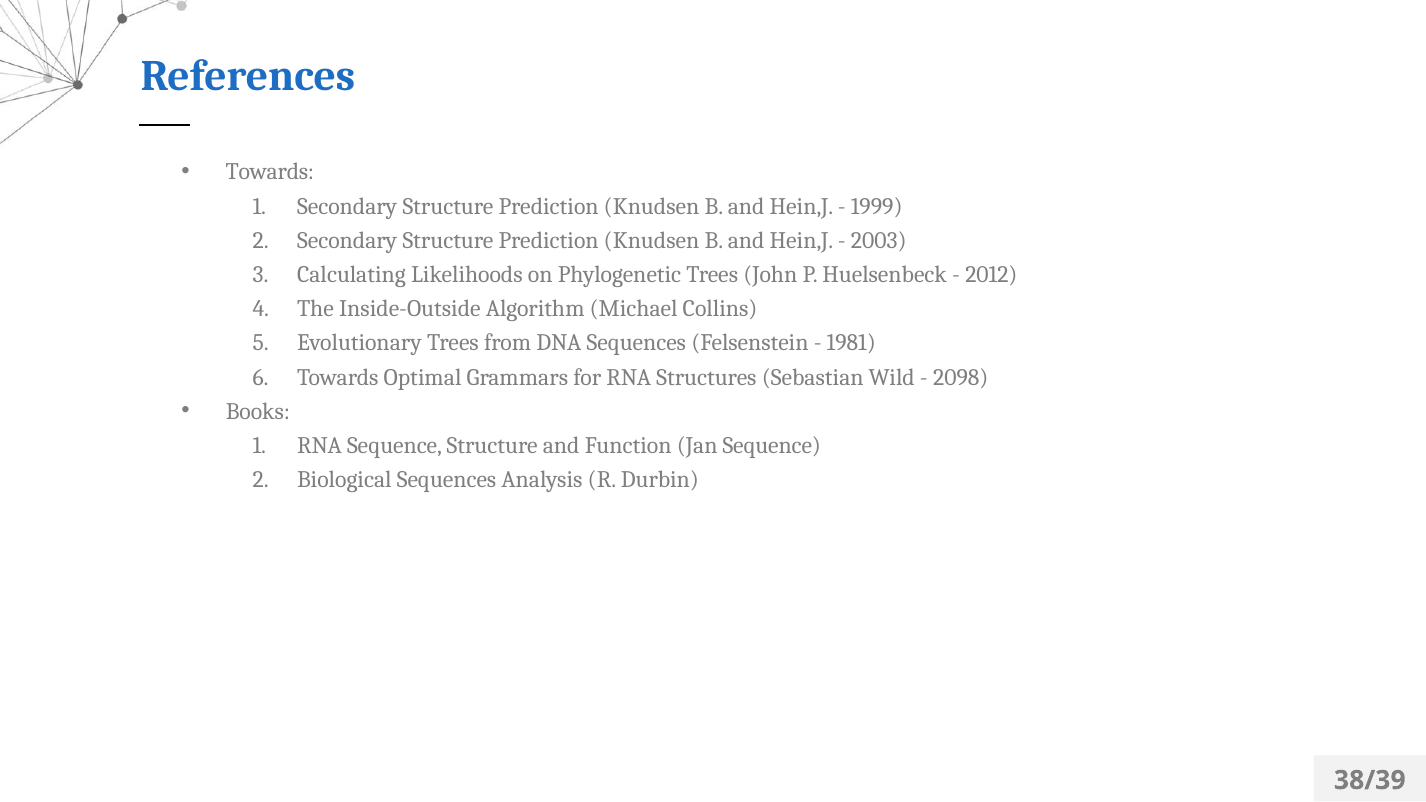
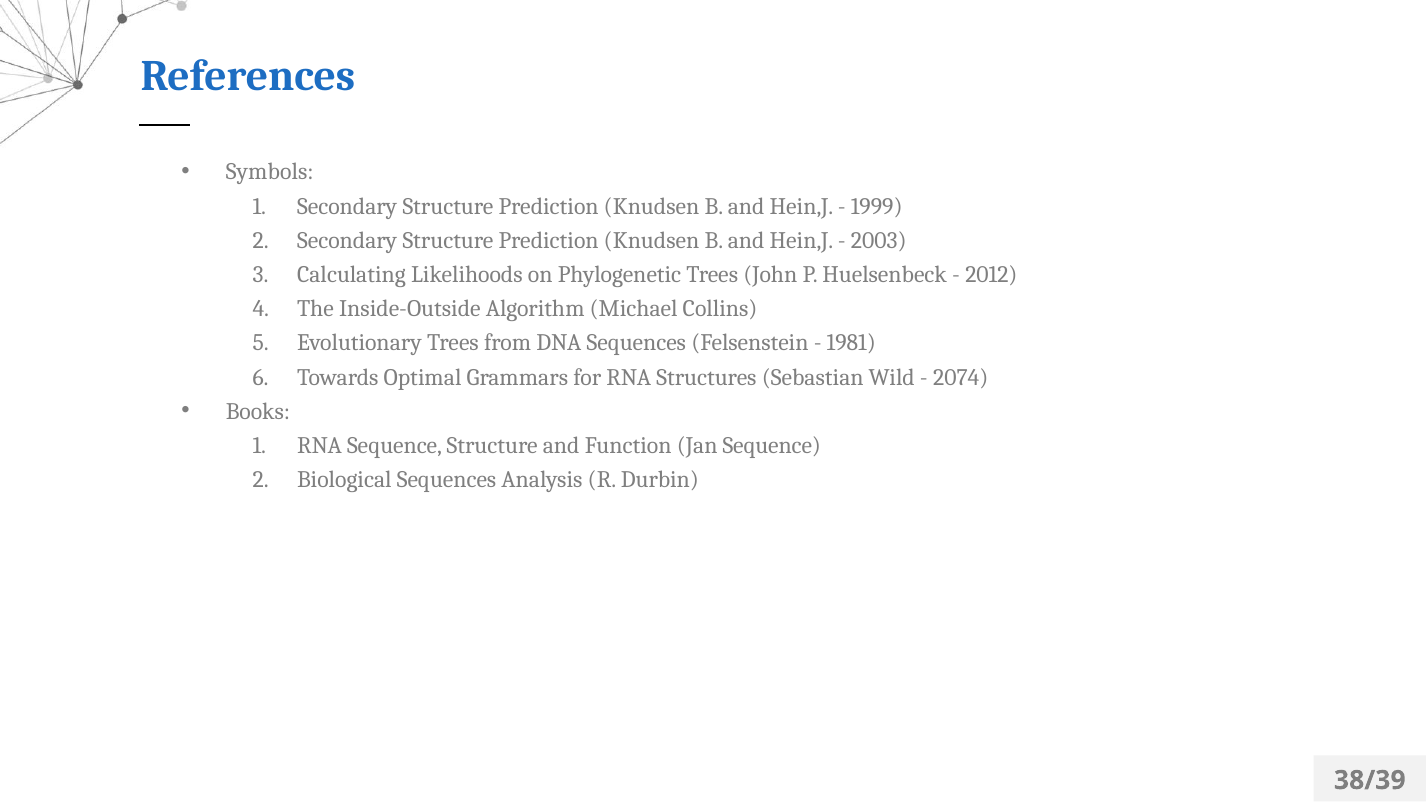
Towards: Towards -> Symbols (270, 172)
2098: 2098 -> 2074 (961, 377)
